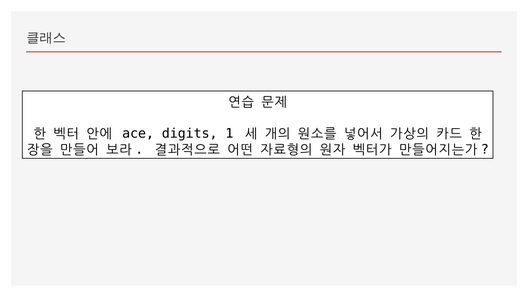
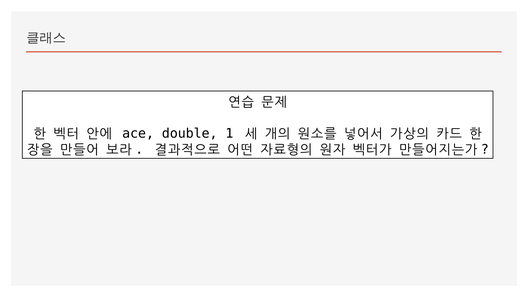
digits: digits -> double (190, 134)
